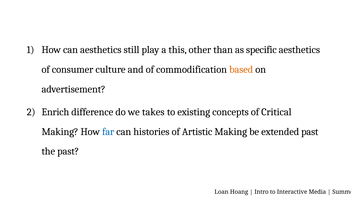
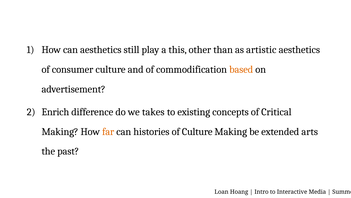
specific: specific -> artistic (261, 50)
far colour: blue -> orange (108, 131)
of Artistic: Artistic -> Culture (197, 131)
extended past: past -> arts (310, 131)
